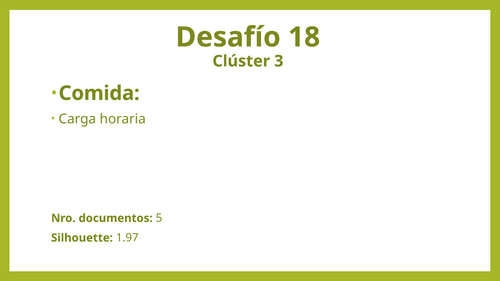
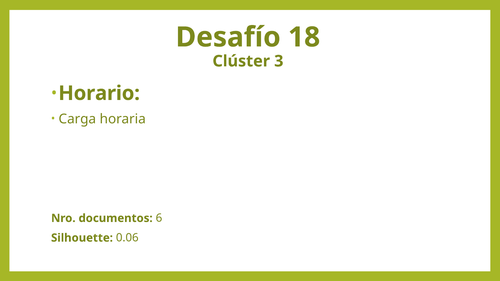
Comida: Comida -> Horario (99, 93)
5: 5 -> 6 (159, 218)
1.97: 1.97 -> 0.06 (127, 238)
